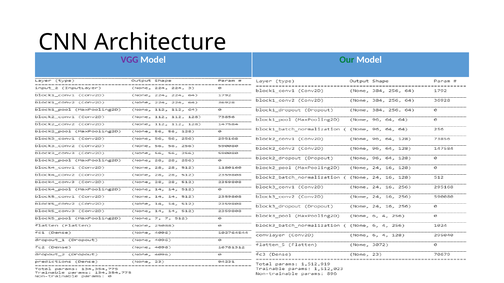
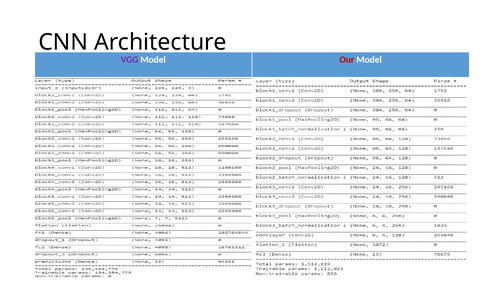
Our colour: green -> red (347, 60)
